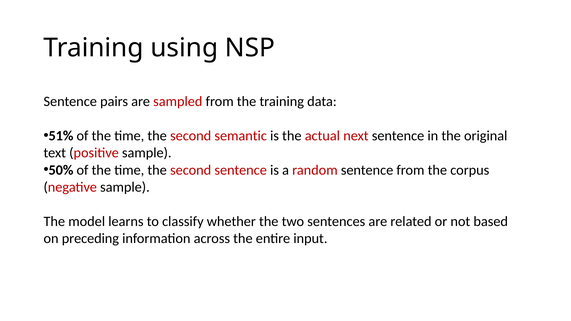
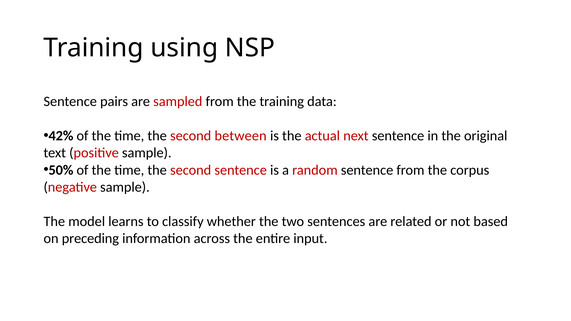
51%: 51% -> 42% (61, 136)
semantic: semantic -> between (241, 136)
